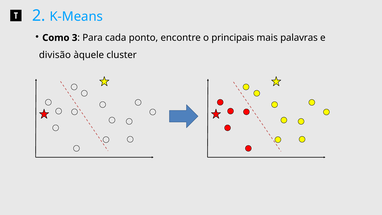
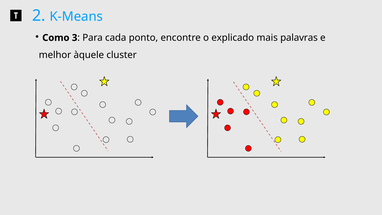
principais: principais -> explicado (233, 38)
divisão: divisão -> melhor (55, 55)
